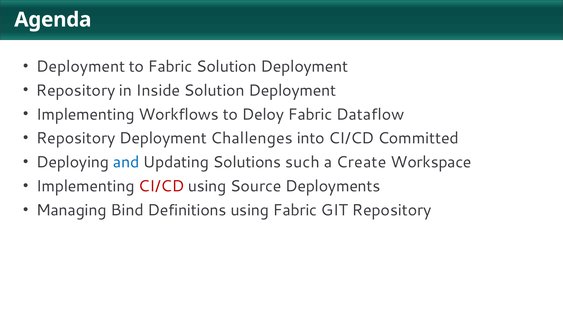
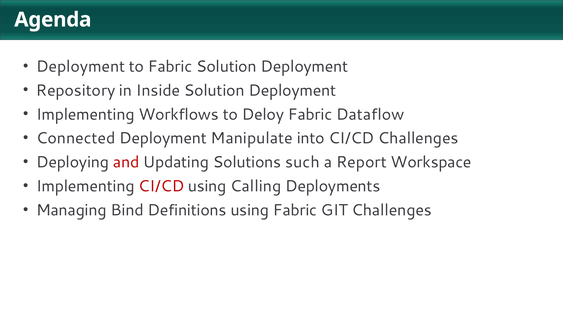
Repository: Repository -> Connected (76, 138)
Challenges: Challenges -> Manipulate (252, 138)
CI/CD Committed: Committed -> Challenges (418, 138)
and colour: blue -> red (126, 162)
Create: Create -> Report (361, 162)
Source: Source -> Calling (256, 186)
GIT Repository: Repository -> Challenges (392, 210)
